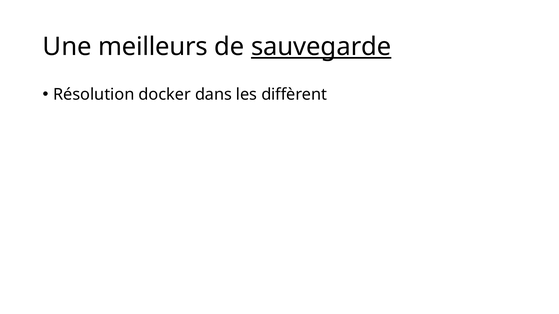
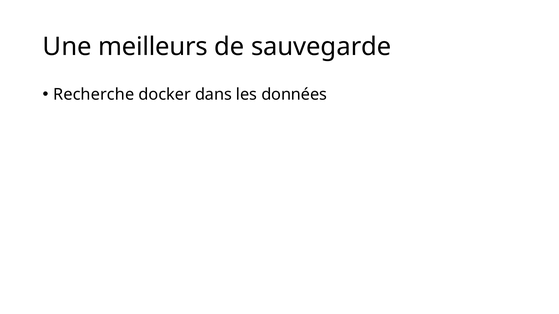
sauvegarde underline: present -> none (321, 47)
Résolution: Résolution -> Recherche (94, 95)
diffèrent: diffèrent -> données (294, 95)
